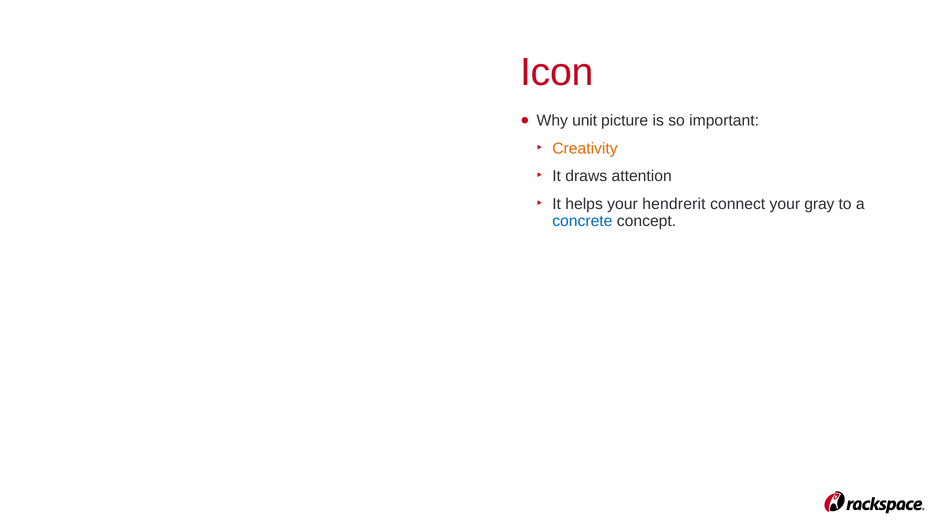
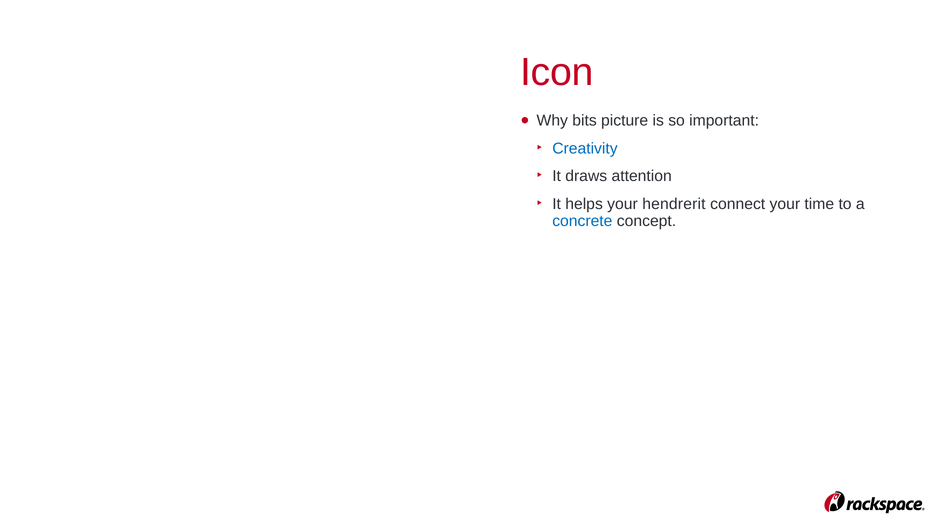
unit: unit -> bits (585, 121)
Creativity colour: orange -> blue (585, 149)
gray: gray -> time (819, 204)
